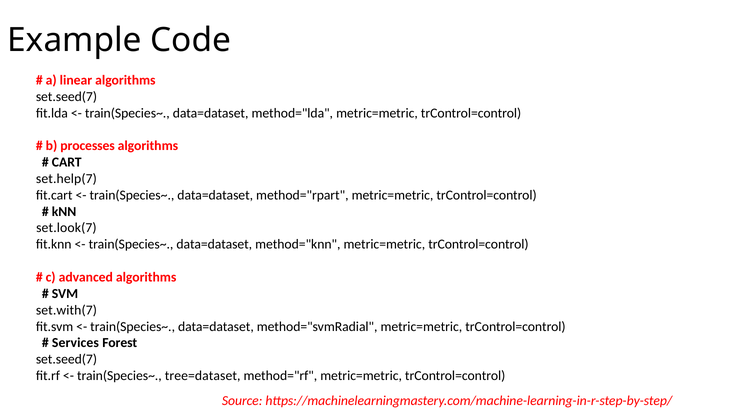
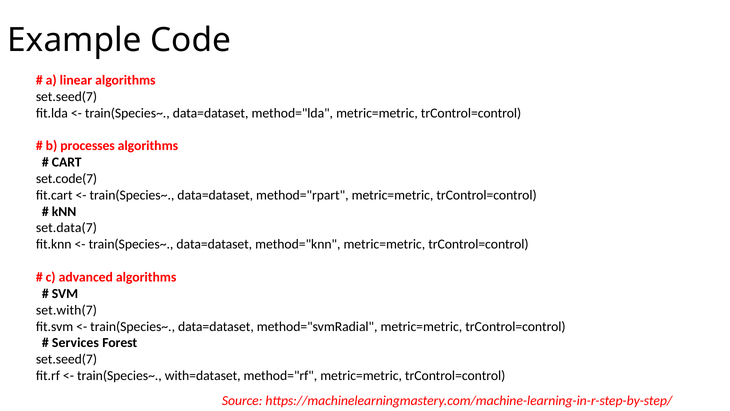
set.help(7: set.help(7 -> set.code(7 (67, 179)
set.look(7: set.look(7 -> set.data(7 (66, 228)
tree=dataset: tree=dataset -> with=dataset (203, 375)
